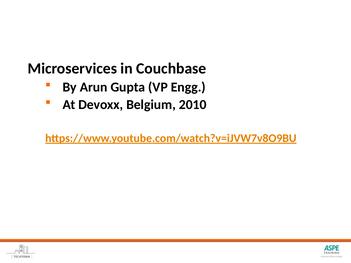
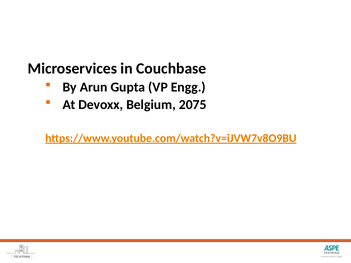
2010: 2010 -> 2075 (193, 105)
